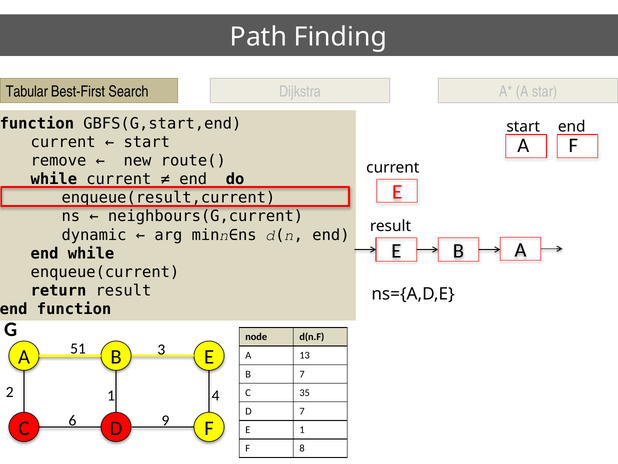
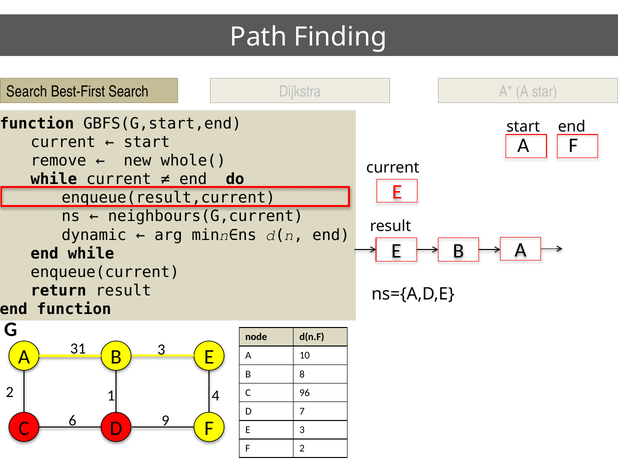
Tabular: Tabular -> Search (27, 91)
route(: route( -> whole( (193, 161)
51: 51 -> 31 (78, 348)
13: 13 -> 10 (305, 355)
B 7: 7 -> 8 (302, 374)
35: 35 -> 96 (305, 392)
1: 1 -> 3 (302, 429)
F 8: 8 -> 2 (302, 448)
